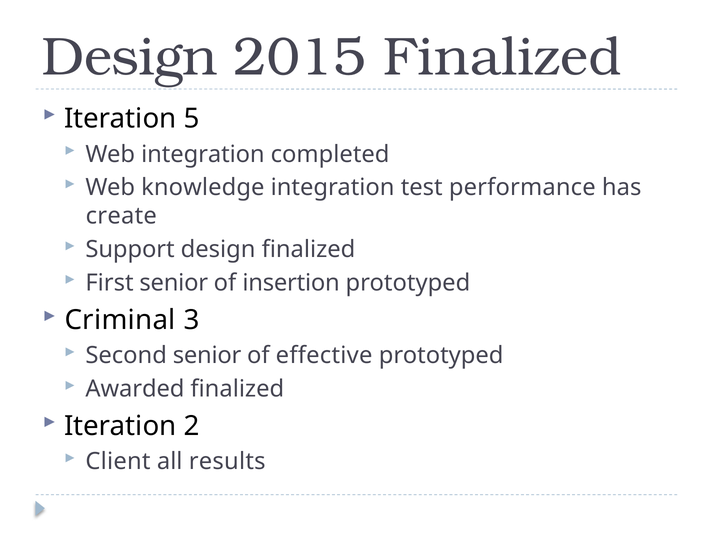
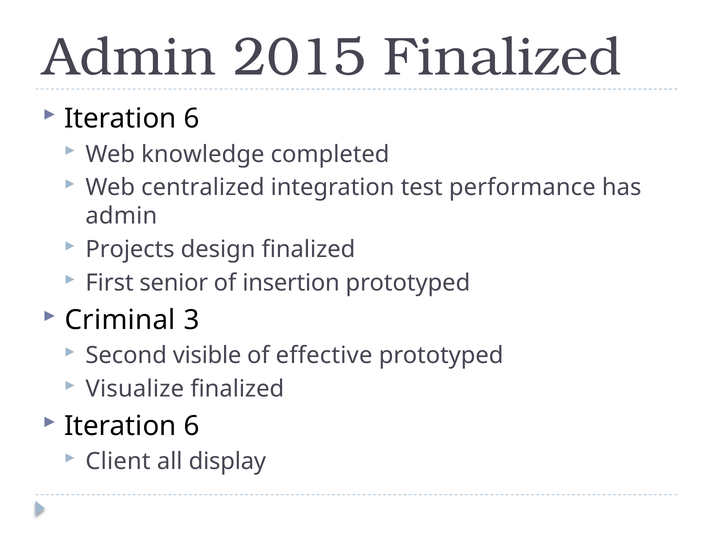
Design: Design -> Admin (129, 57)
5: 5 -> 6 (191, 119)
Web integration: integration -> knowledge (203, 154)
knowledge: knowledge -> centralized (203, 188)
create: create -> admin (121, 216)
Support: Support -> Projects (130, 250)
Second senior: senior -> visible (207, 356)
Awarded: Awarded -> Visualize (135, 390)
2: 2 -> 6 (191, 427)
results: results -> display (227, 462)
